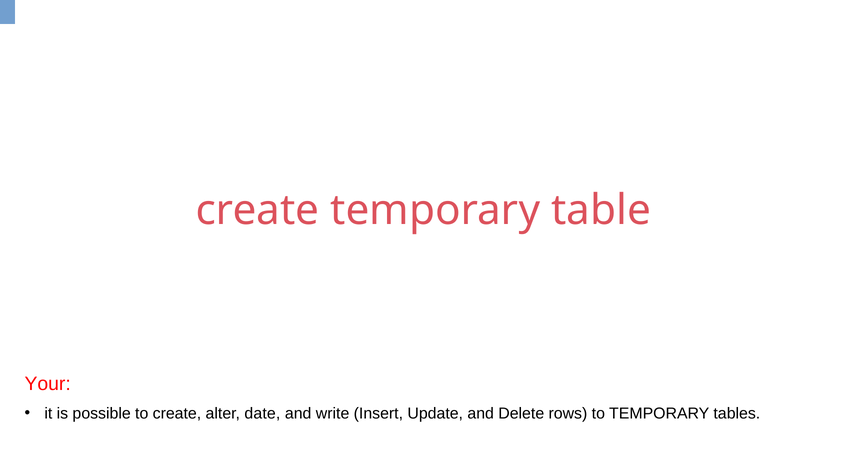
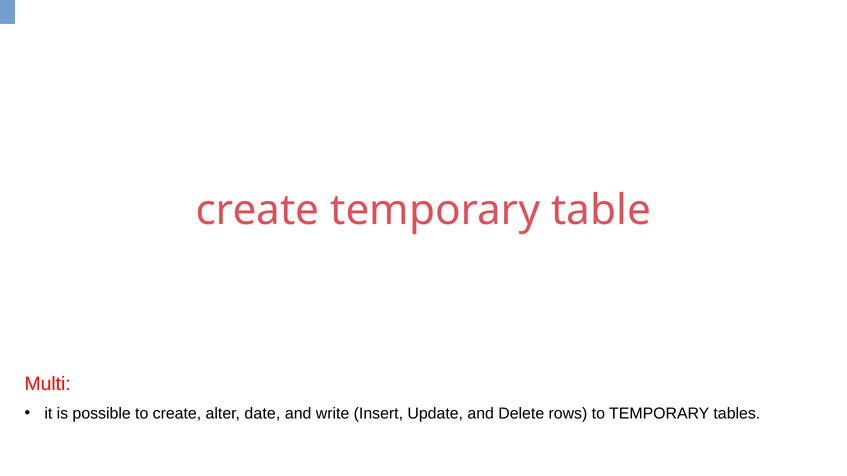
Your: Your -> Multi (48, 384)
